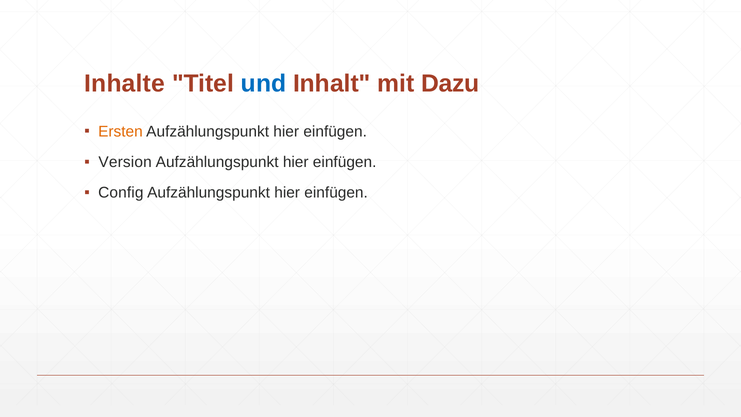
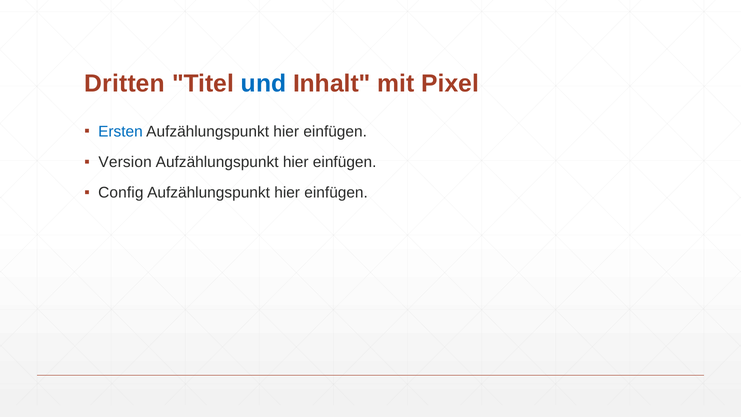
Inhalte: Inhalte -> Dritten (125, 84)
Dazu: Dazu -> Pixel (450, 84)
Ersten colour: orange -> blue (120, 131)
